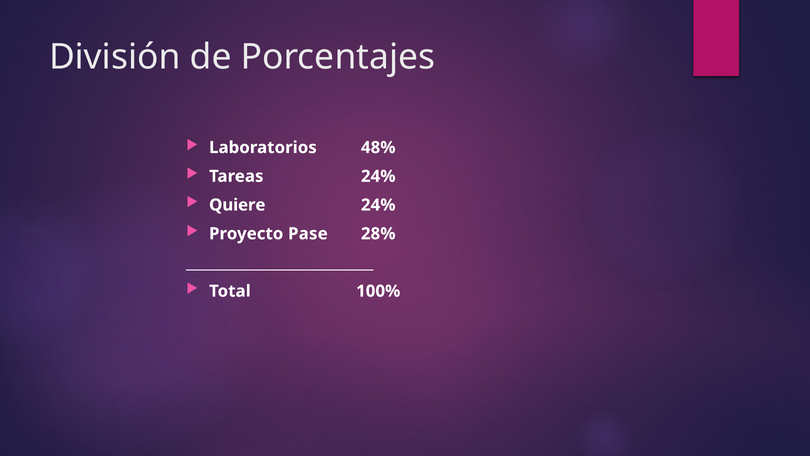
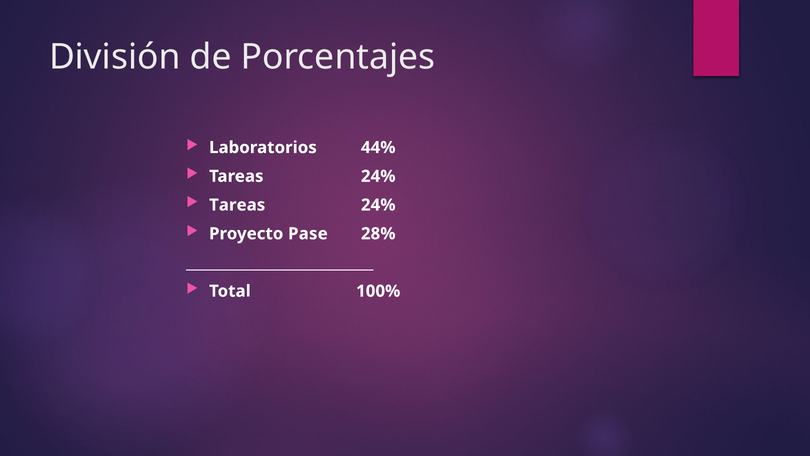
48%: 48% -> 44% (378, 147)
Quiere: Quiere -> Tareas (237, 205)
